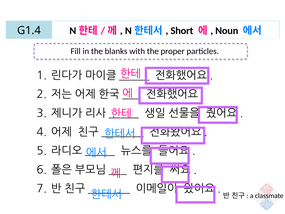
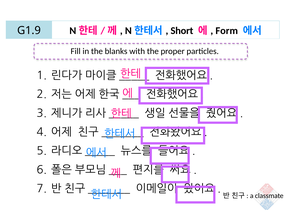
G1.4: G1.4 -> G1.9 (29, 30)
Noun: Noun -> Form (227, 31)
